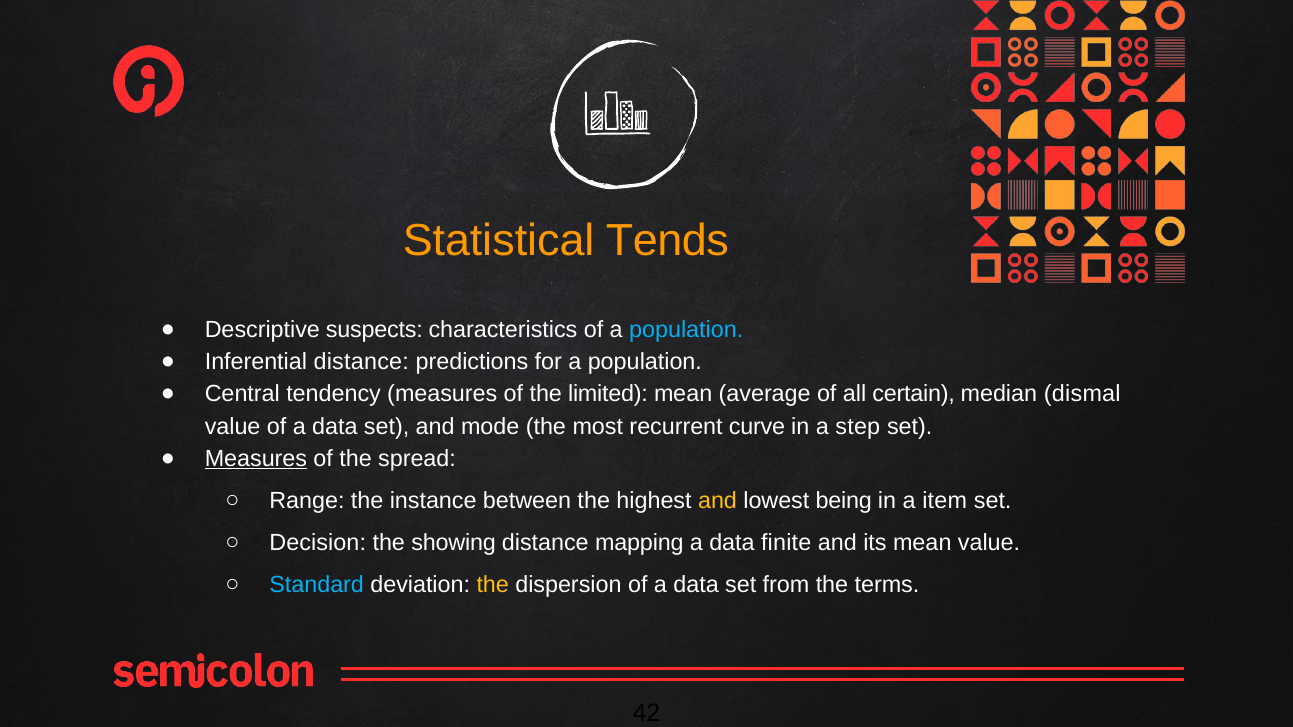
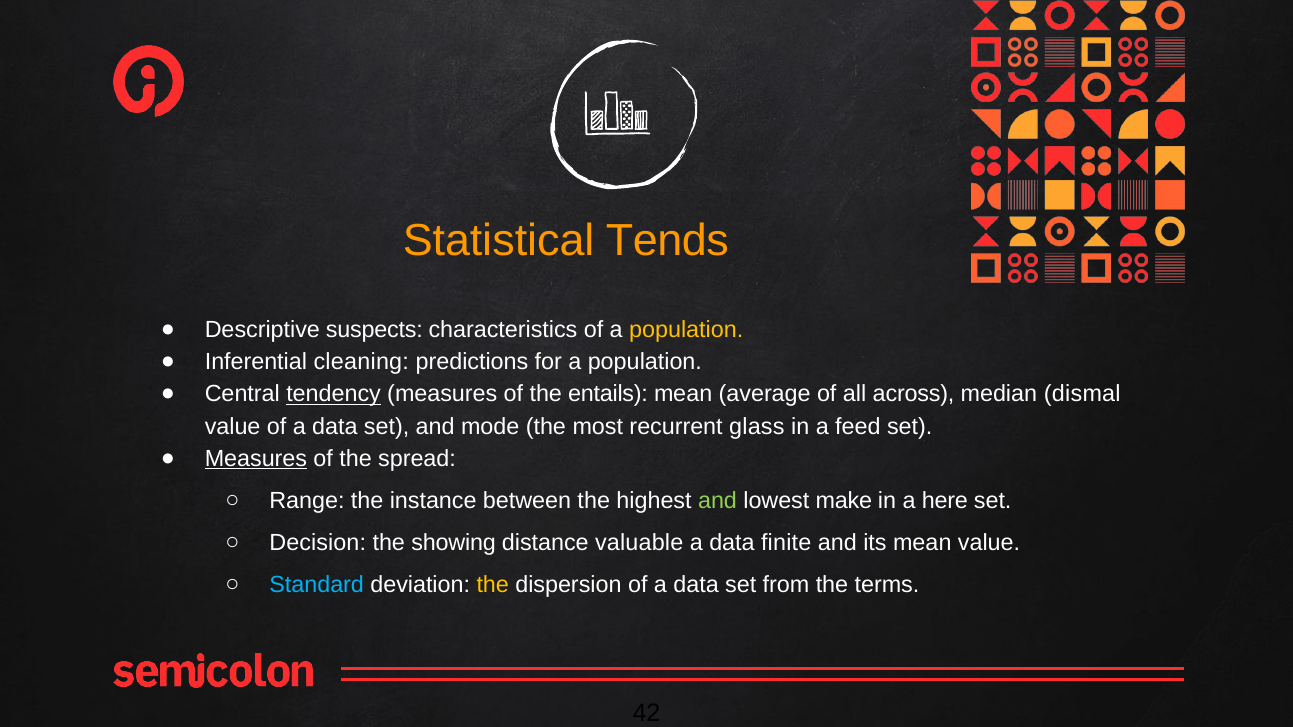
population colour: light blue -> yellow (686, 330)
Inferential distance: distance -> cleaning (361, 362)
tendency underline: none -> present (334, 394)
limited: limited -> entails (608, 394)
certain: certain -> across (914, 394)
curve: curve -> glass (757, 427)
step: step -> feed (858, 427)
and colour: yellow -> light green (718, 501)
being: being -> make (844, 501)
item: item -> here (945, 501)
mapping: mapping -> valuable (639, 543)
